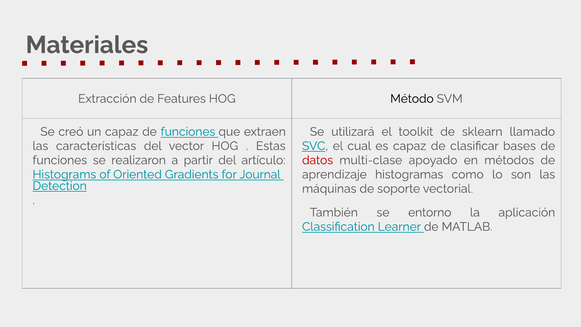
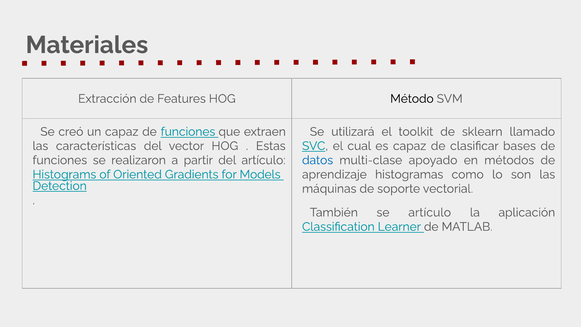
datos colour: red -> blue (318, 160)
Journal: Journal -> Models (260, 174)
se entorno: entorno -> artículo (430, 212)
